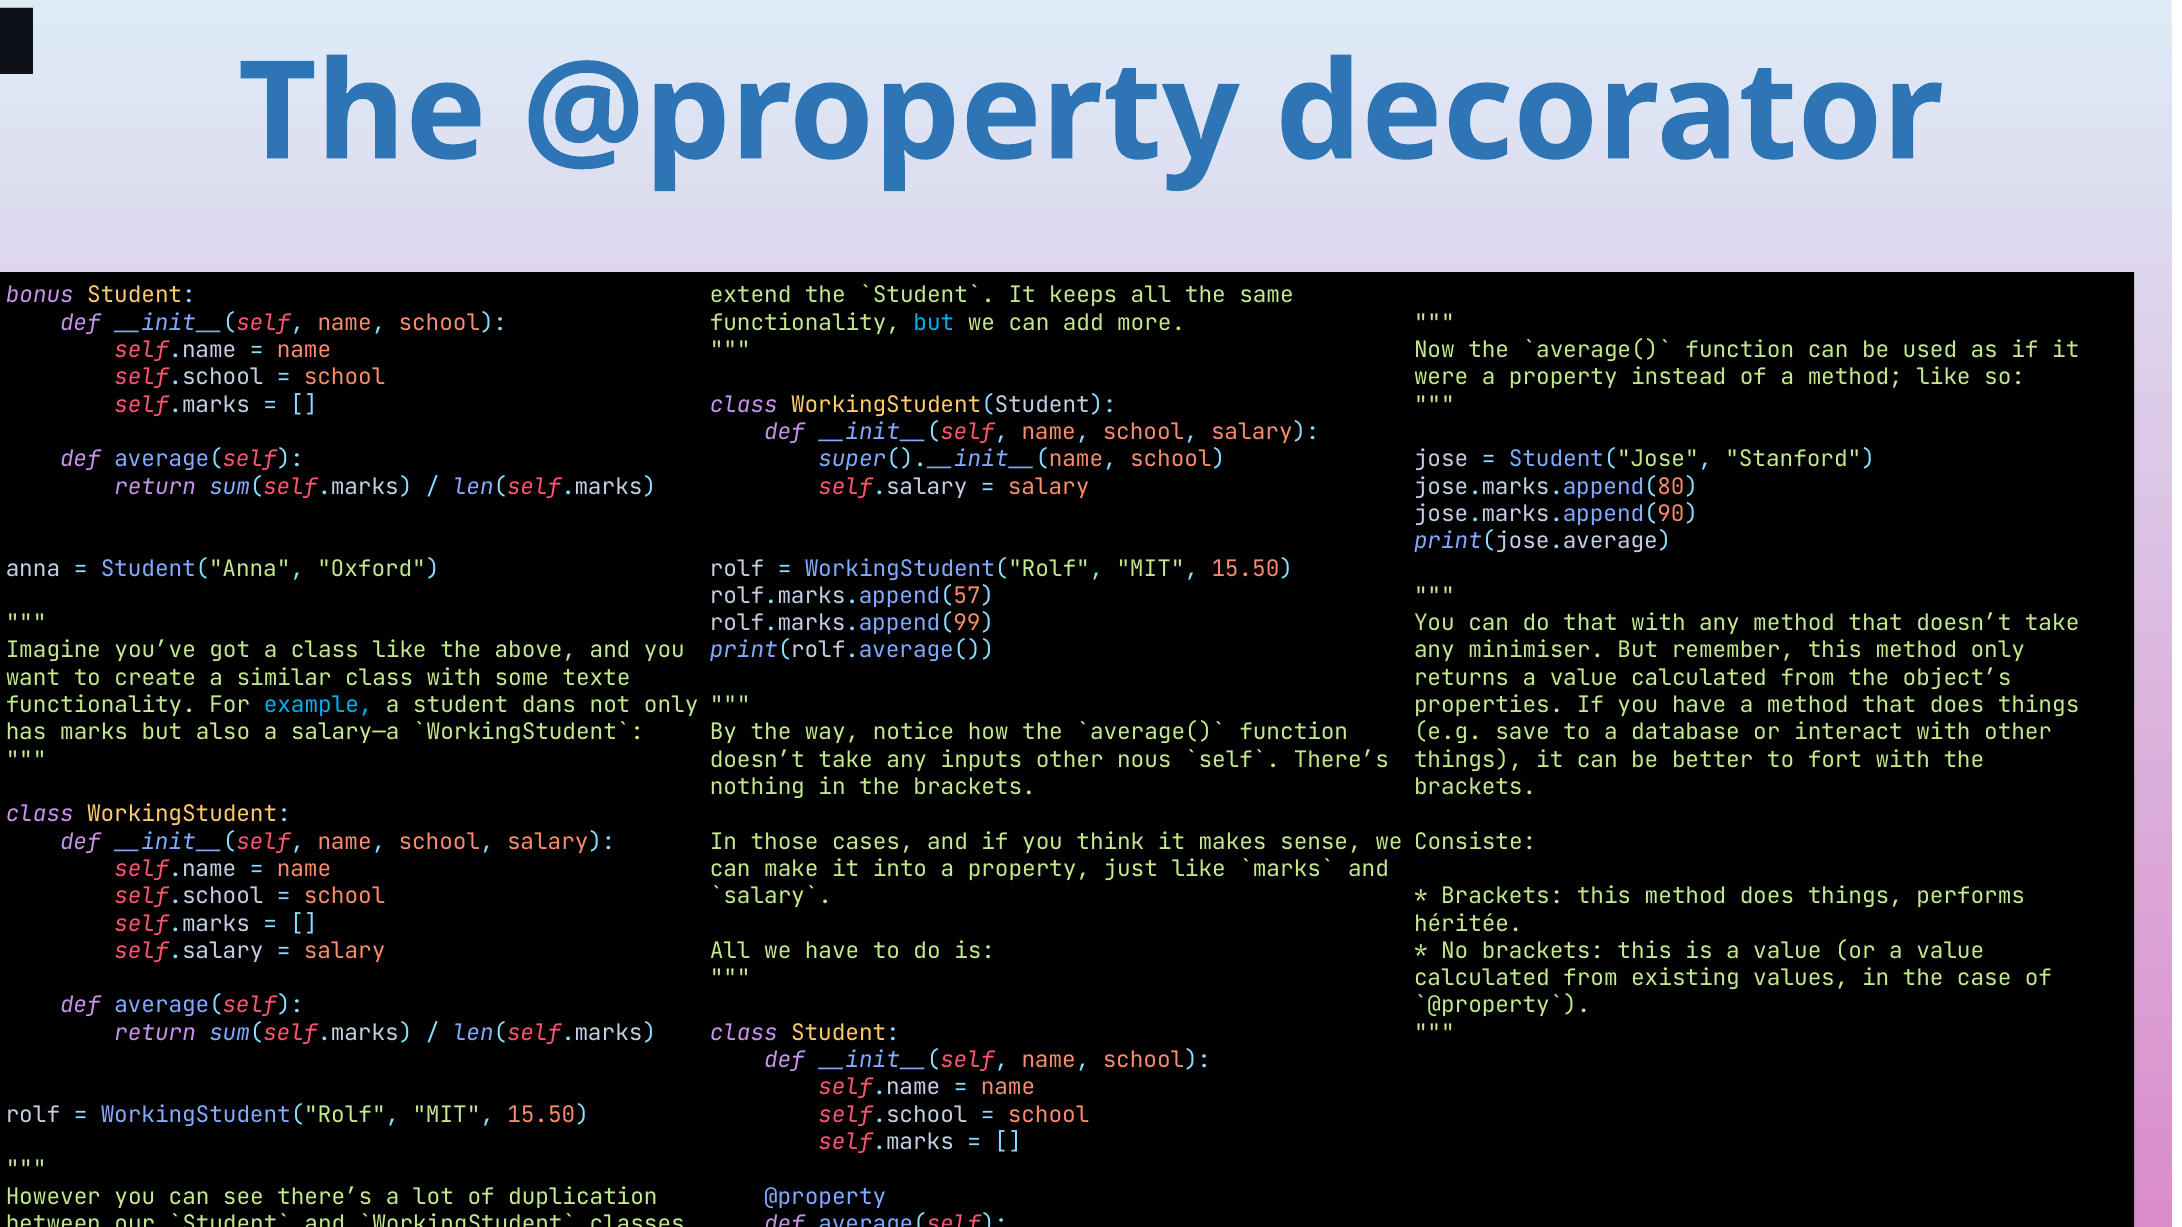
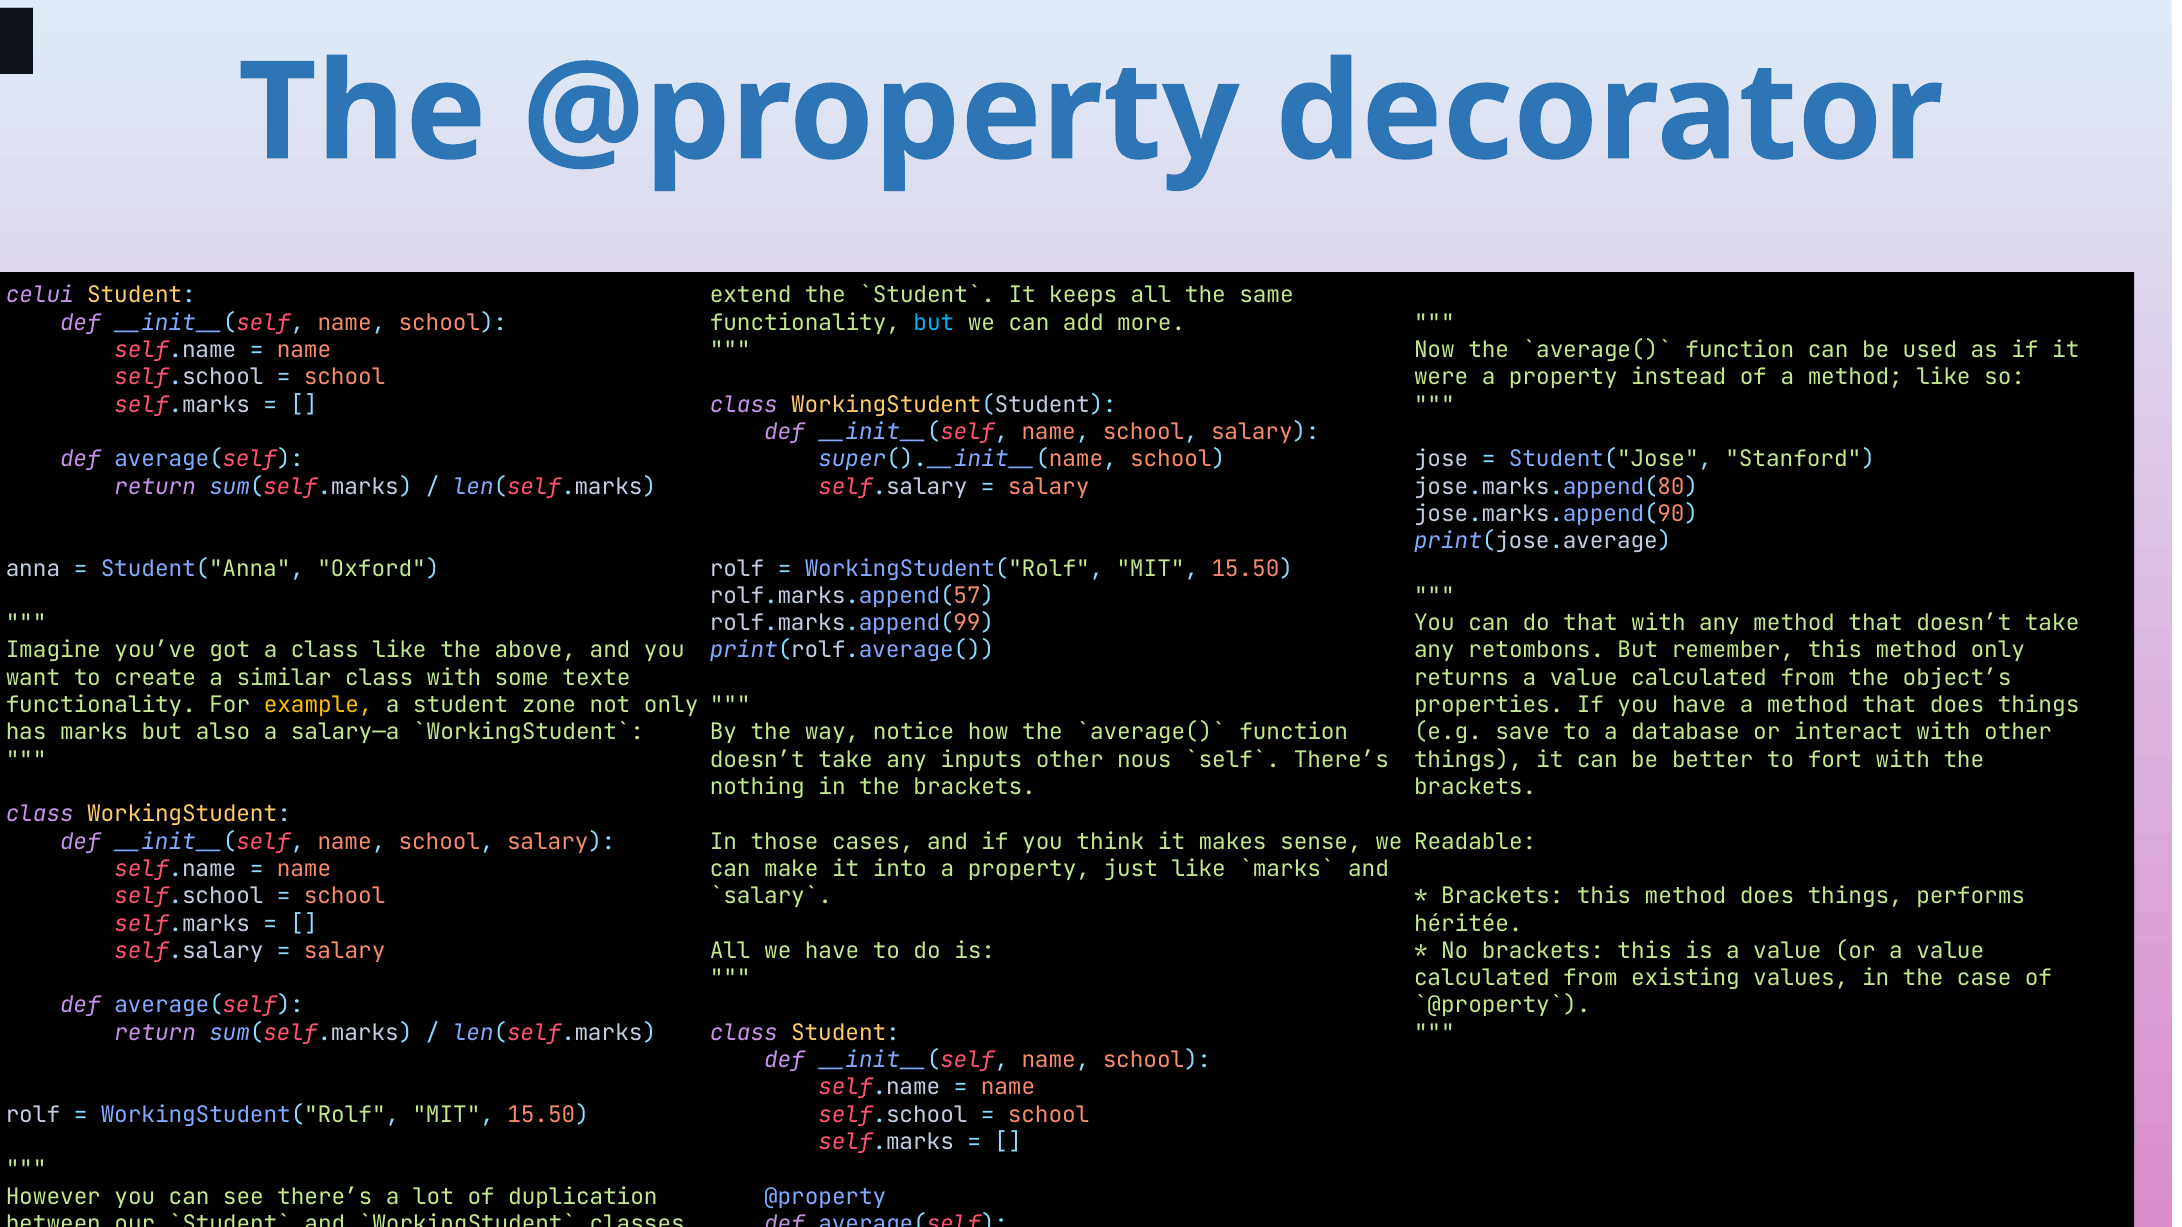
bonus: bonus -> celui (40, 296)
minimiser: minimiser -> retombons (1536, 651)
example colour: light blue -> yellow (318, 705)
dans: dans -> zone (549, 705)
Consiste: Consiste -> Readable (1475, 842)
